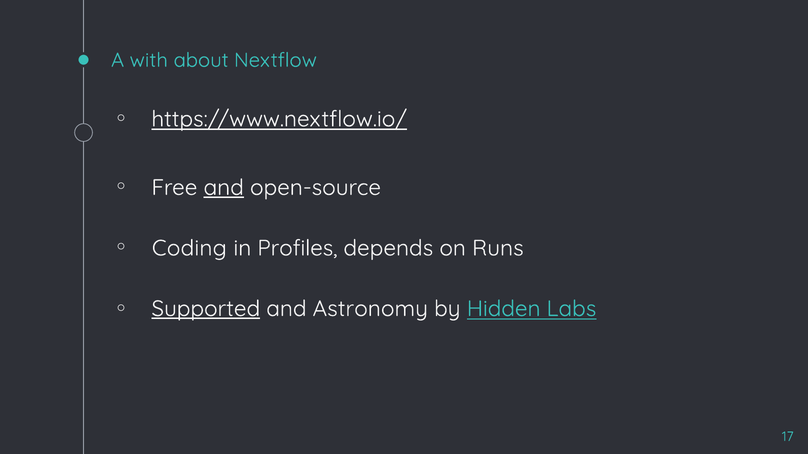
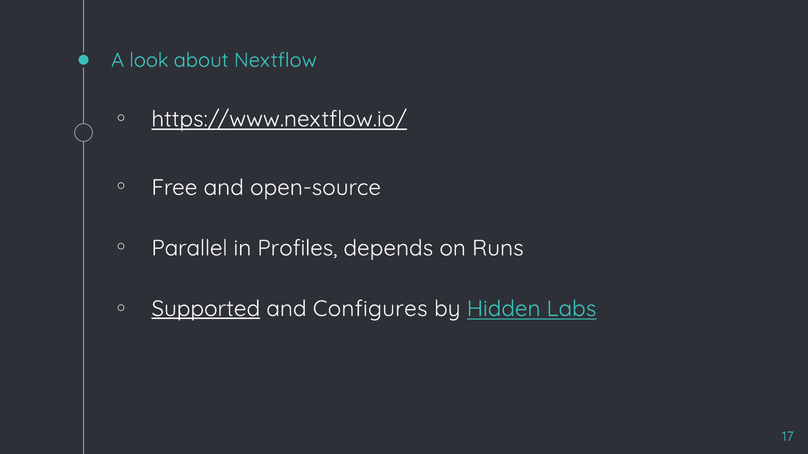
with: with -> look (149, 60)
and underline: present -> none (224, 188)
Coding: Coding -> Parallel (189, 248)
Astronomy: Astronomy -> Configures (370, 309)
